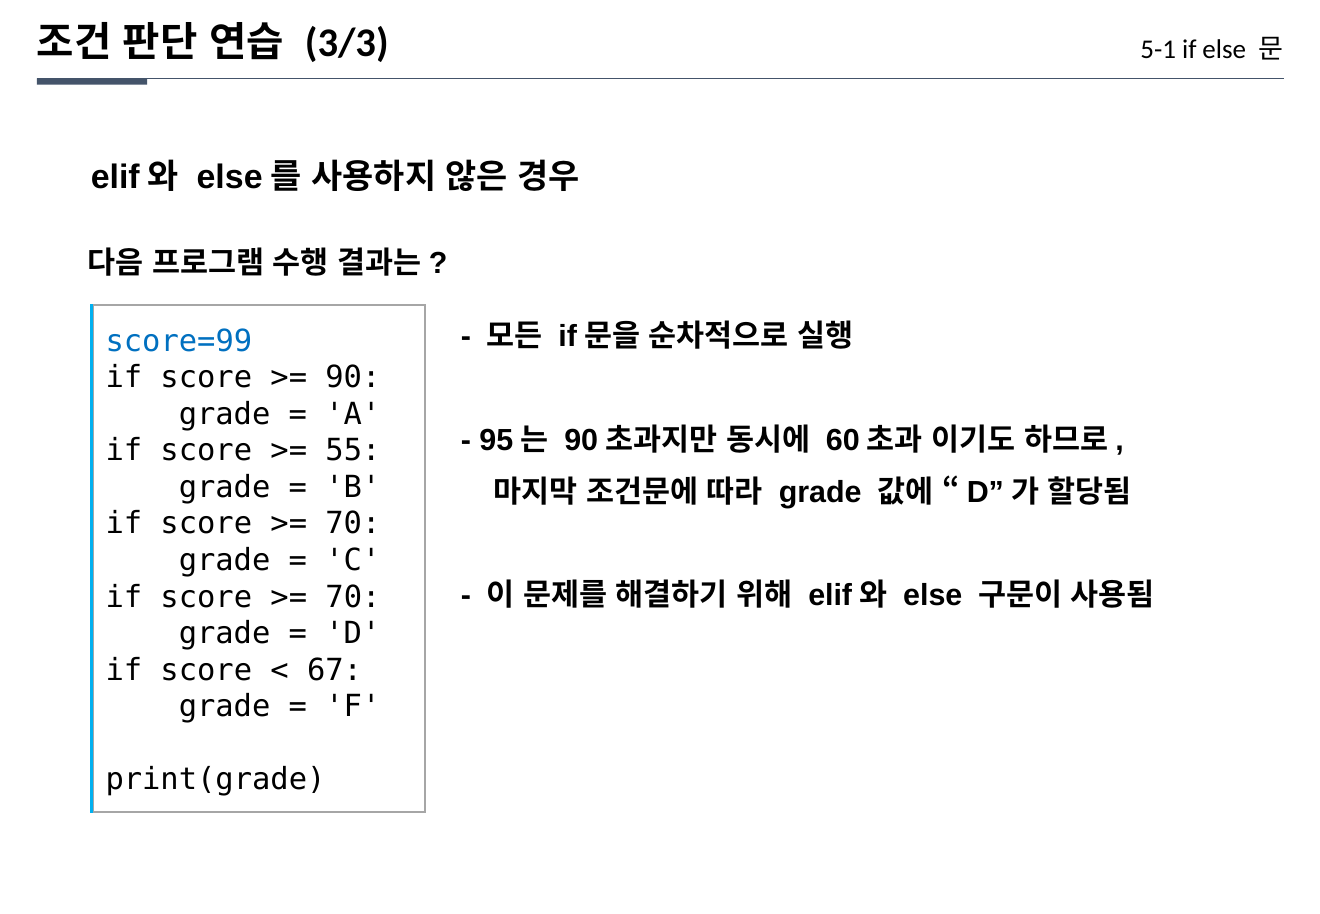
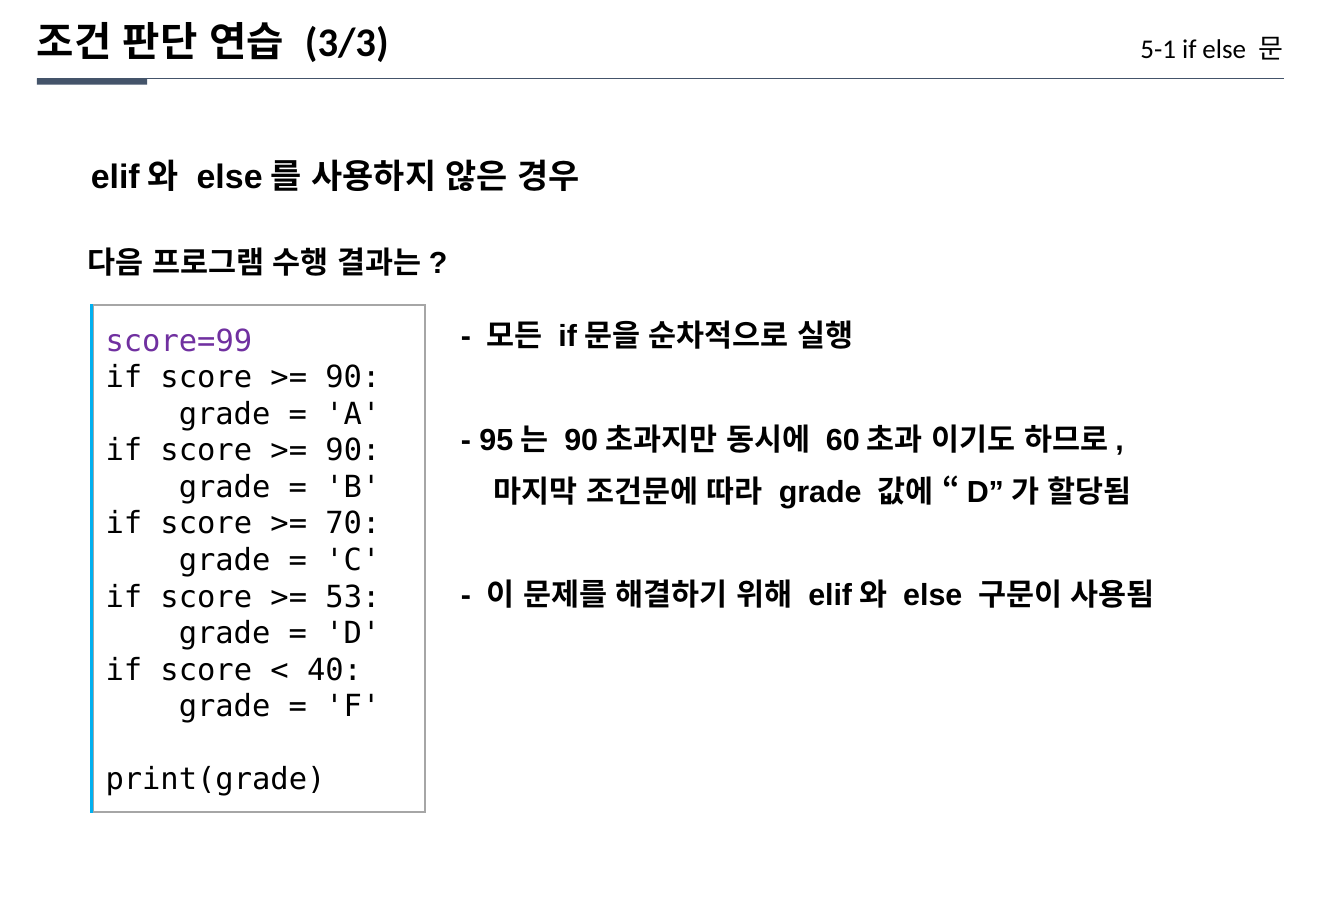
score=99 colour: blue -> purple (179, 341)
55: 55 -> 90 (353, 451)
70: 70 -> 53 (353, 597)
67: 67 -> 40 (335, 670)
